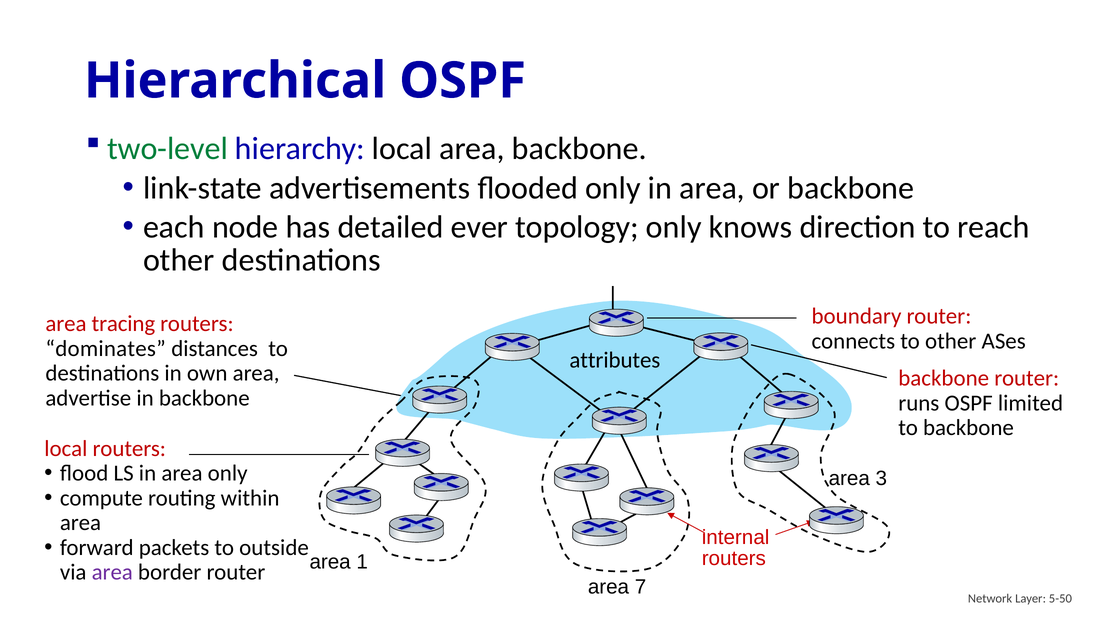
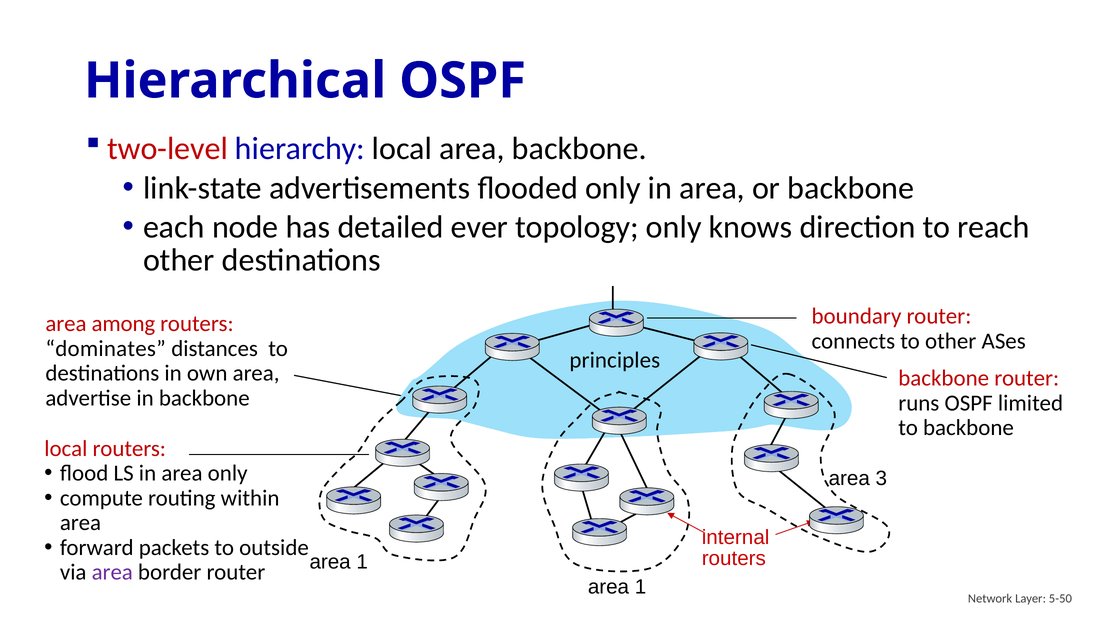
two-level colour: green -> red (168, 149)
tracing: tracing -> among (123, 324)
attributes: attributes -> principles (615, 360)
7: 7 -> 1 (641, 587)
